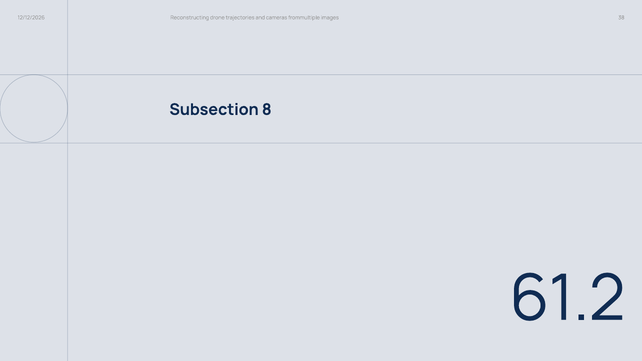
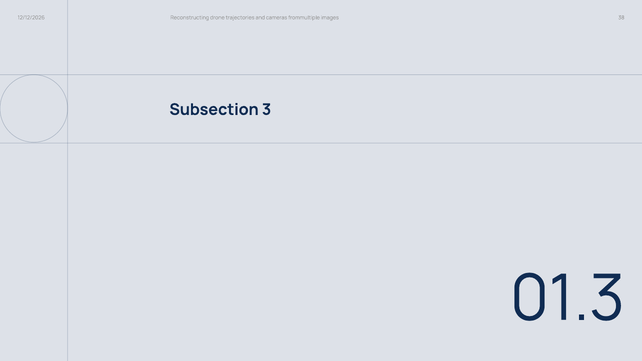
8: 8 -> 3 (267, 110)
61.2: 61.2 -> 01.3 (567, 299)
